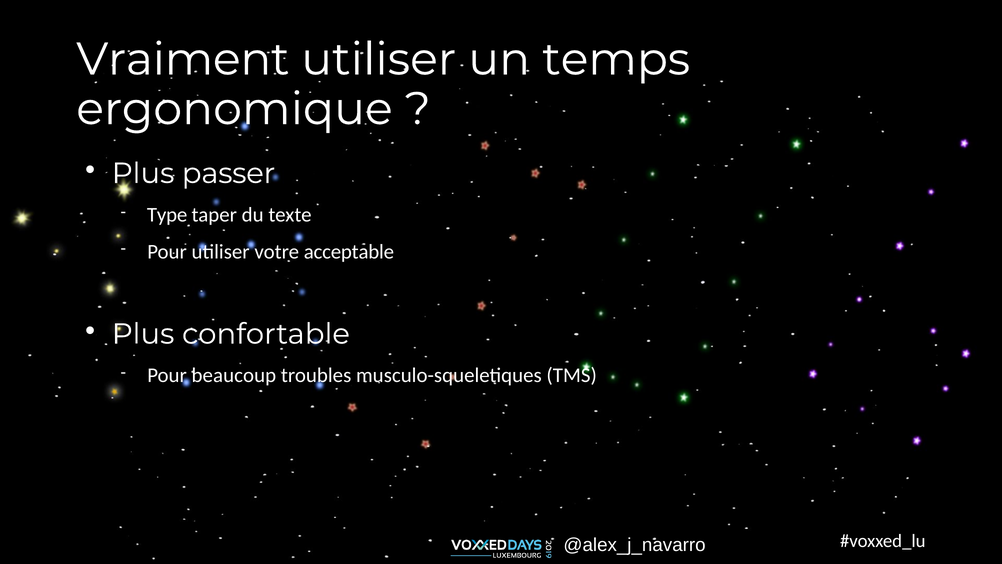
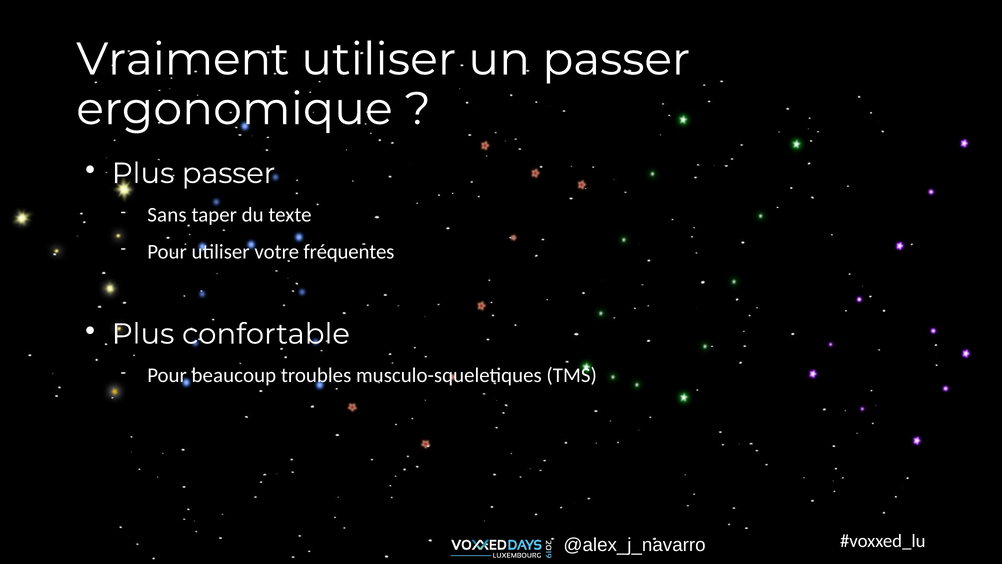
un temps: temps -> passer (616, 59)
Type: Type -> Sans (167, 215)
acceptable: acceptable -> fréquentes (349, 252)
